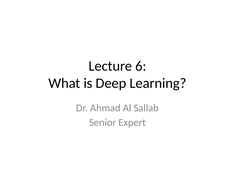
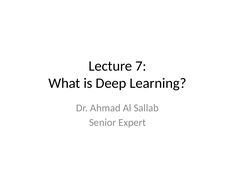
6: 6 -> 7 (141, 66)
